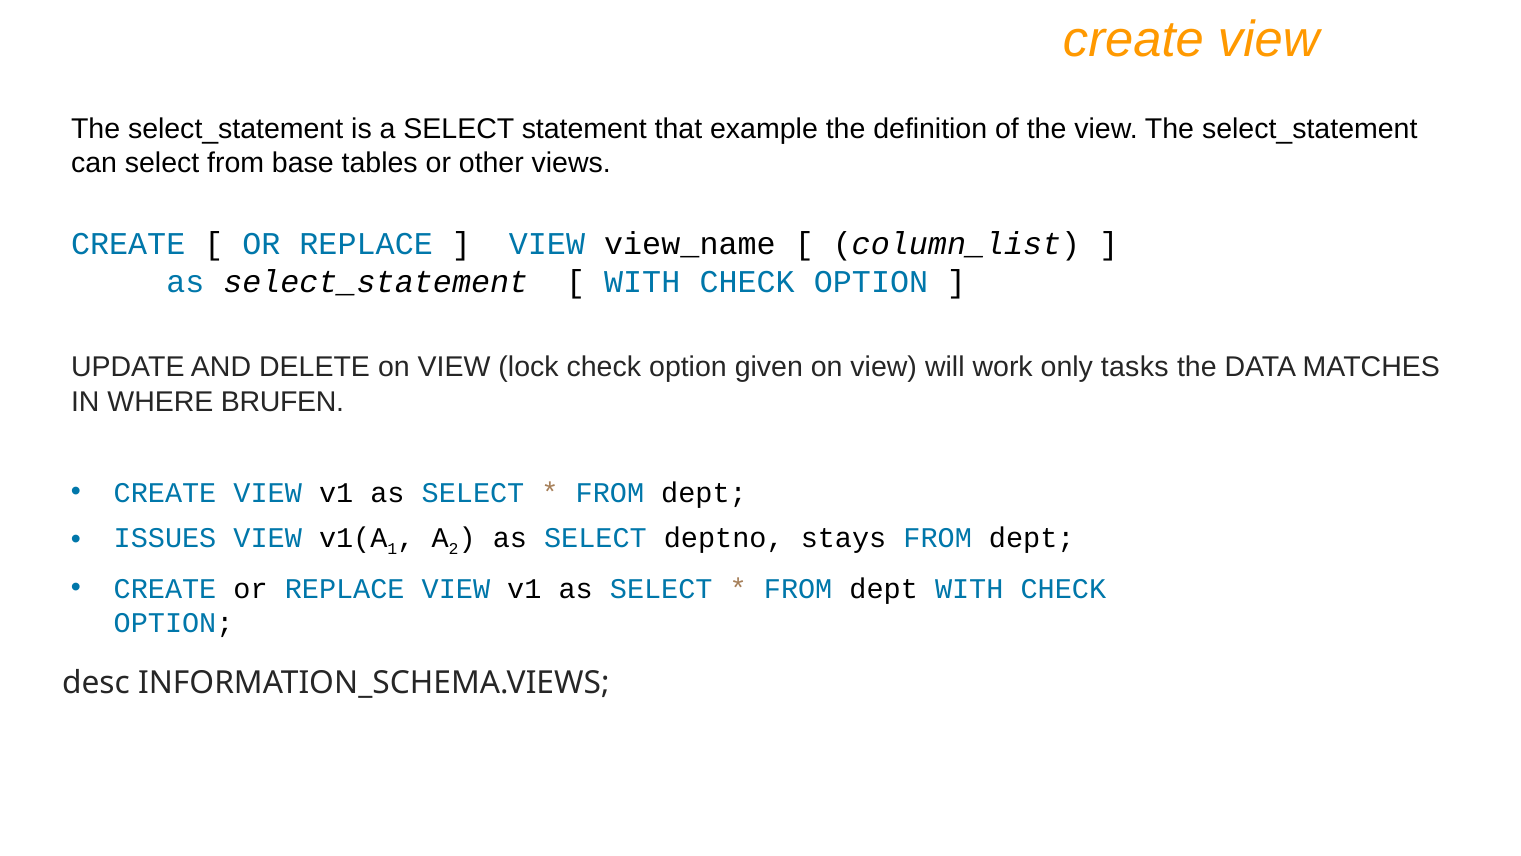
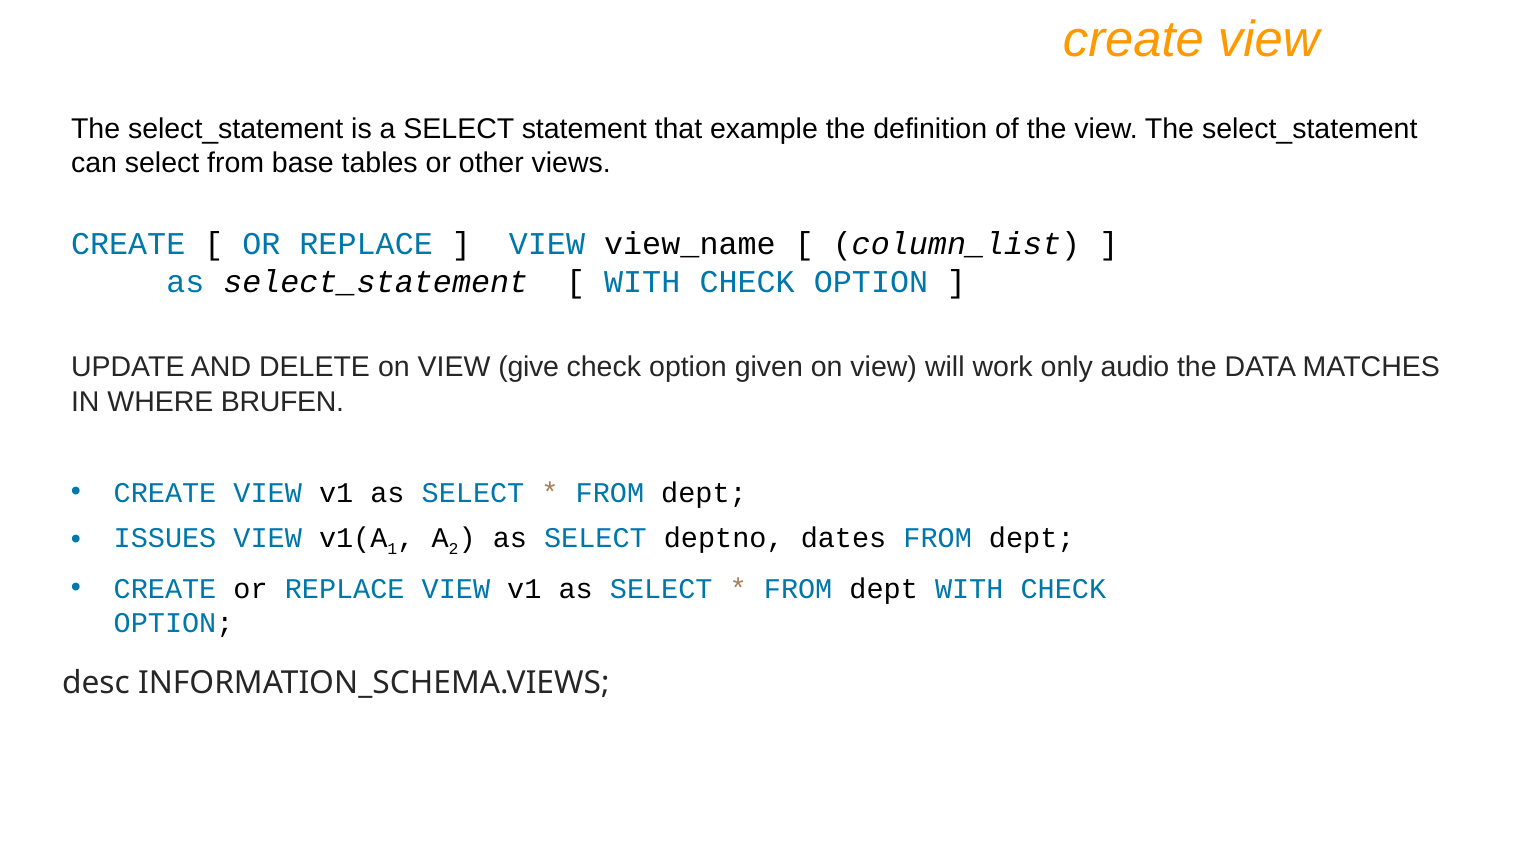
lock: lock -> give (529, 367)
tasks: tasks -> audio (1135, 367)
stays: stays -> dates (844, 538)
